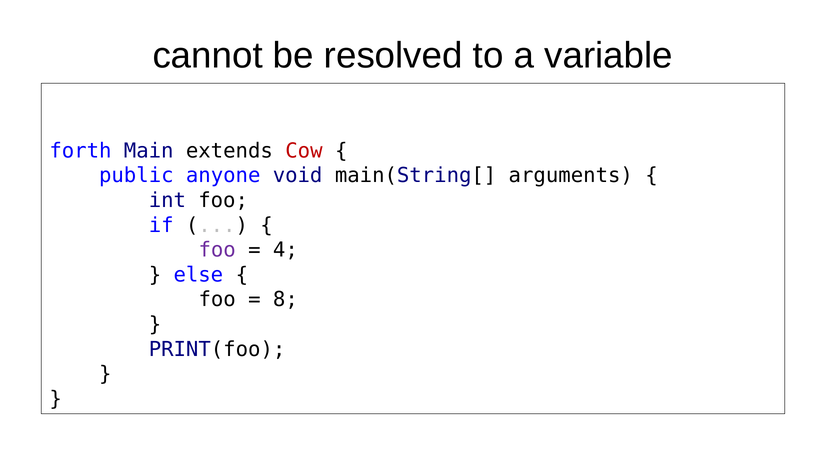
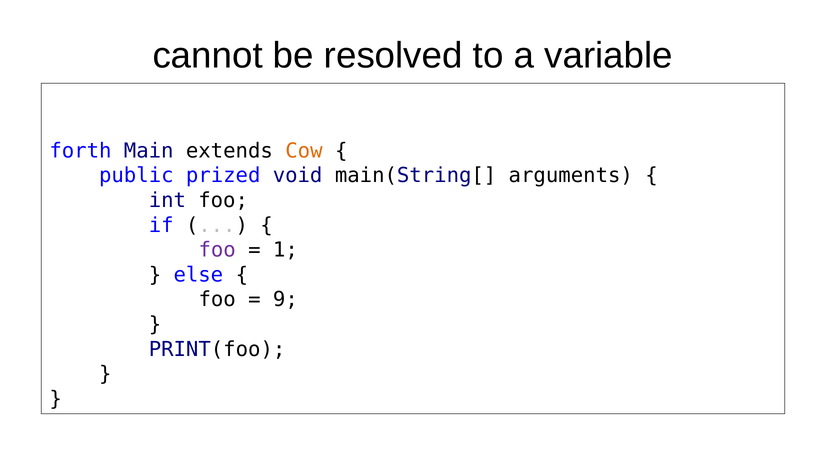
Cow colour: red -> orange (304, 151)
anyone: anyone -> prized (223, 175)
4: 4 -> 1 (285, 250)
8: 8 -> 9 (285, 299)
